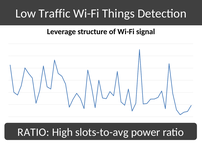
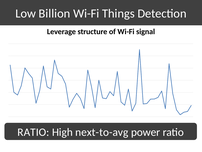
Traffic: Traffic -> Billion (54, 13)
slots-to-avg: slots-to-avg -> next-to-avg (102, 132)
